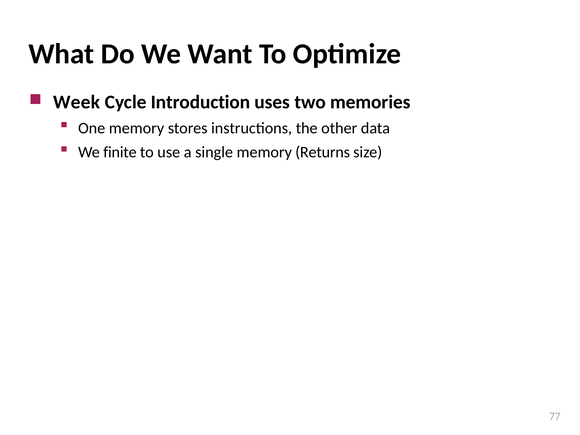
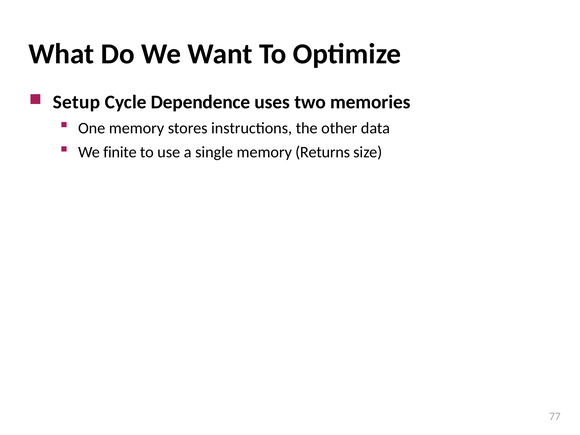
Week: Week -> Setup (77, 102)
Introduction: Introduction -> Dependence (201, 102)
